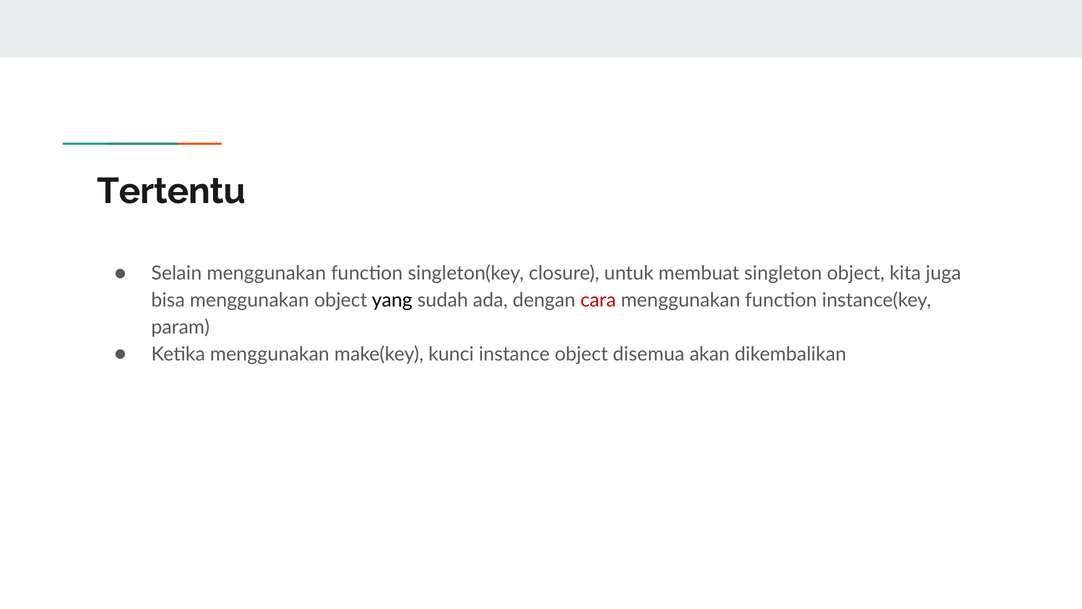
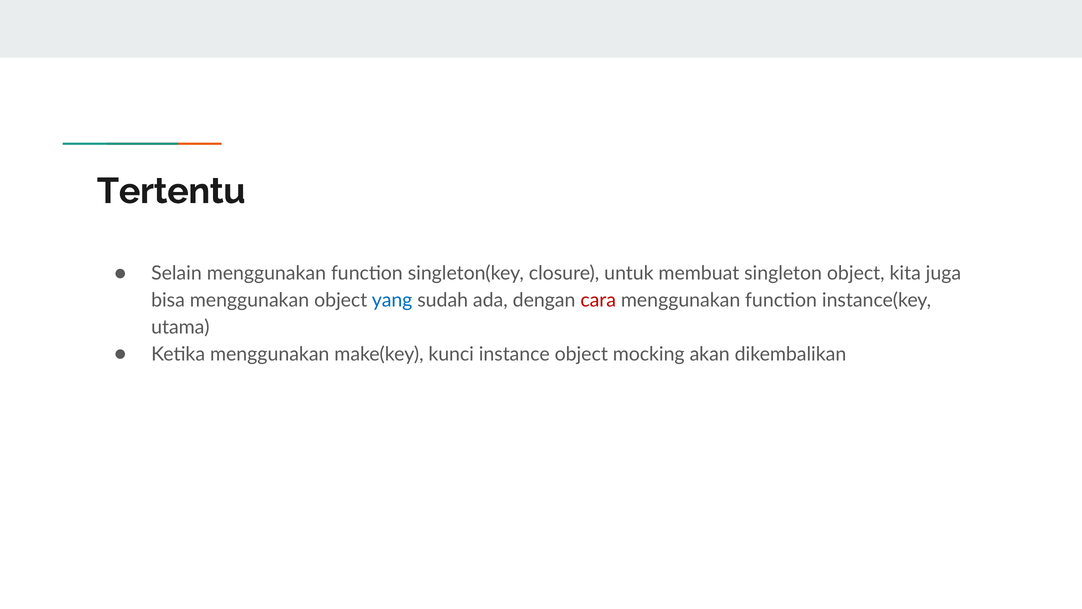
yang colour: black -> blue (392, 300)
param: param -> utama (180, 327)
disemua: disemua -> mocking (649, 354)
